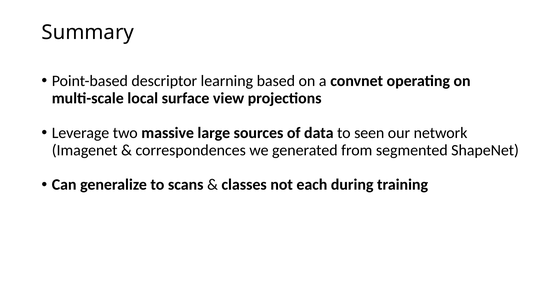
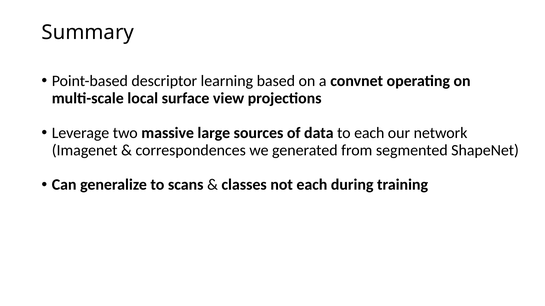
to seen: seen -> each (369, 133)
